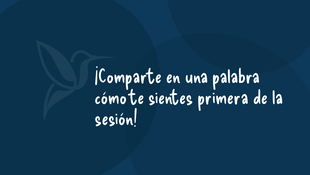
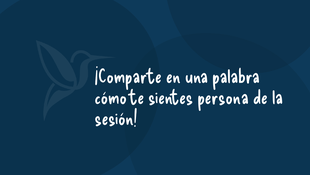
primera: primera -> persona (223, 97)
